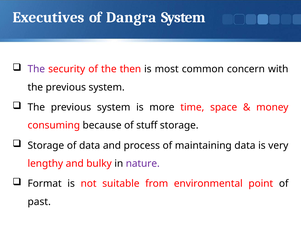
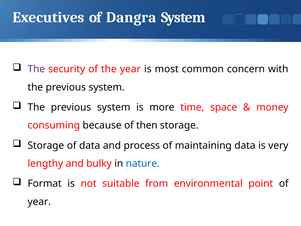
the then: then -> year (130, 69)
stuff: stuff -> then (147, 125)
nature colour: purple -> blue (143, 163)
past: past -> year (39, 202)
